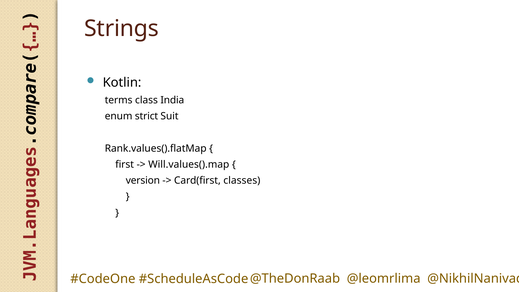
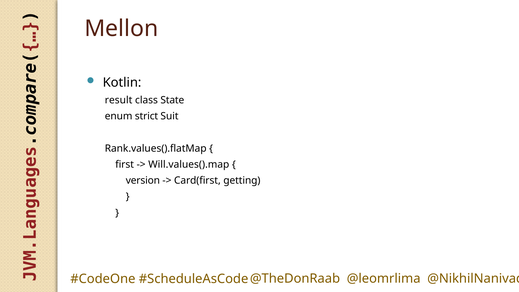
Strings: Strings -> Mellon (121, 29)
terms: terms -> result (119, 100)
India: India -> State (172, 100)
classes: classes -> getting (242, 180)
